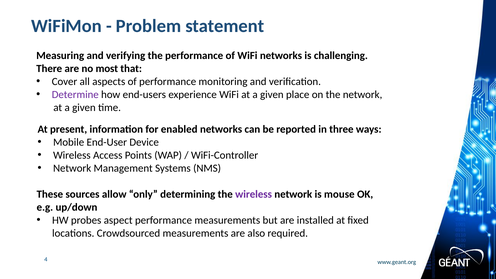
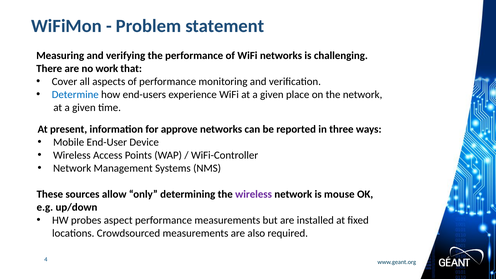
most: most -> work (107, 69)
Determine colour: purple -> blue (75, 95)
enabled: enabled -> approve (179, 129)
